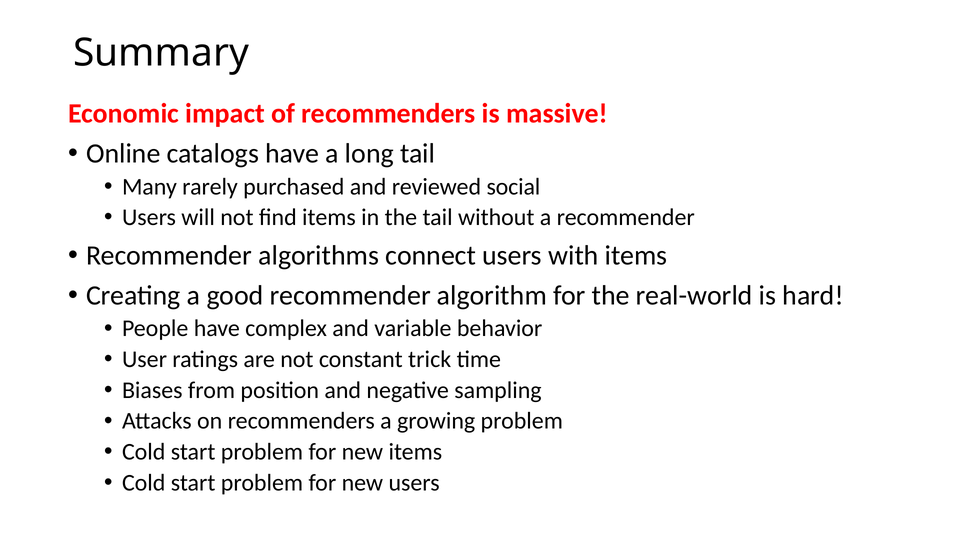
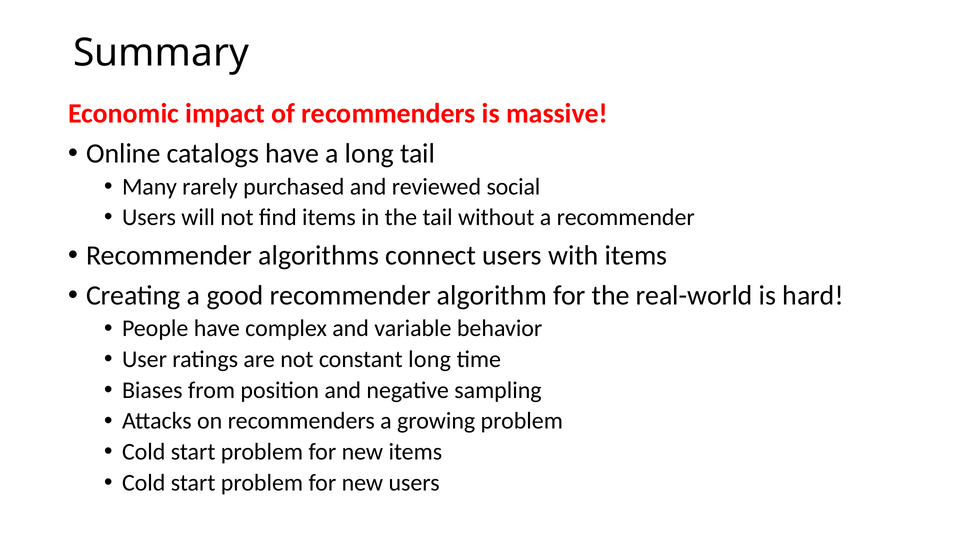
constant trick: trick -> long (430, 359)
